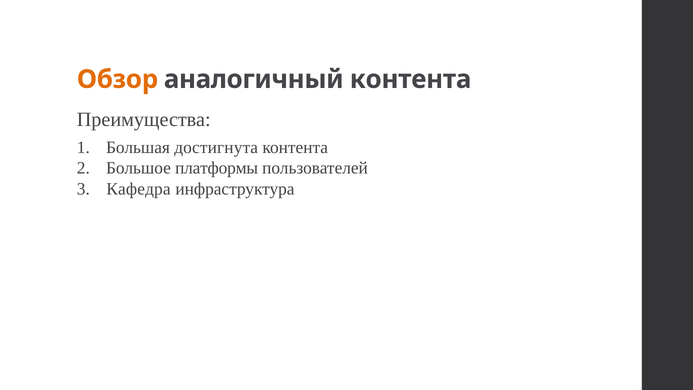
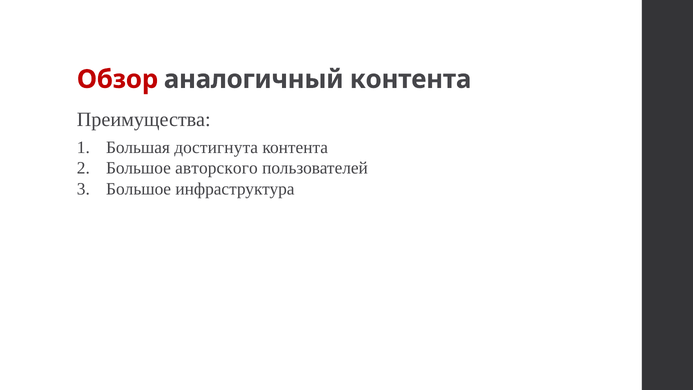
Обзор colour: orange -> red (118, 79)
платформы: платформы -> авторского (216, 168)
Кафедра: Кафедра -> Большое (139, 189)
